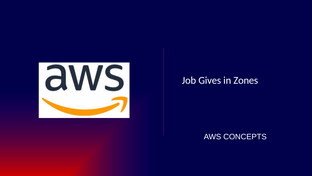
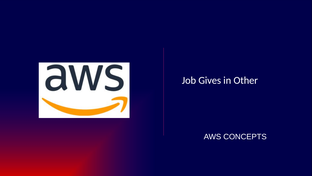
Zones: Zones -> Other (246, 80)
